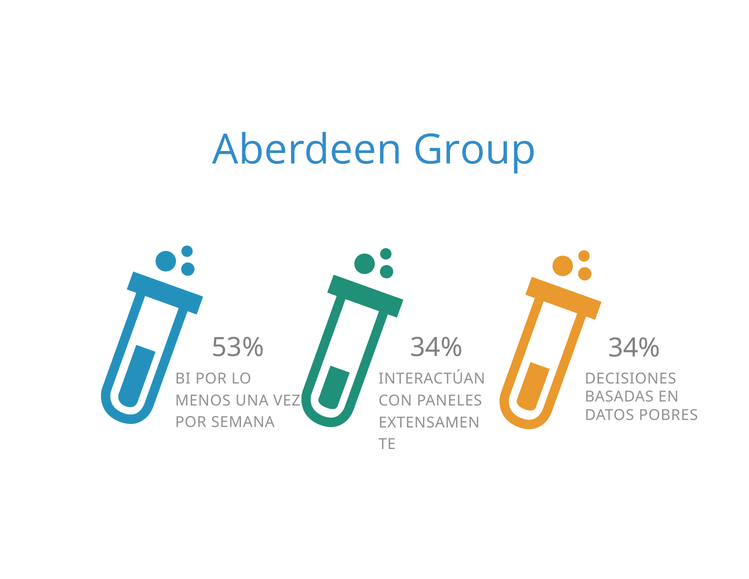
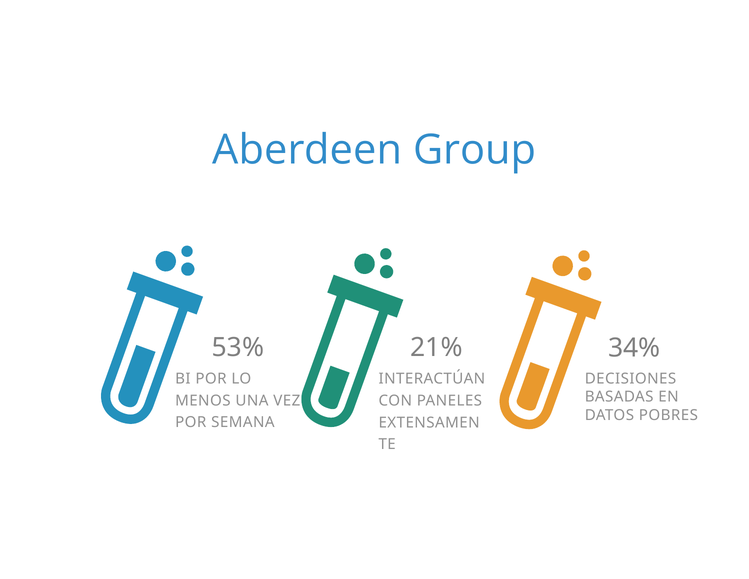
53% 34%: 34% -> 21% (436, 347)
